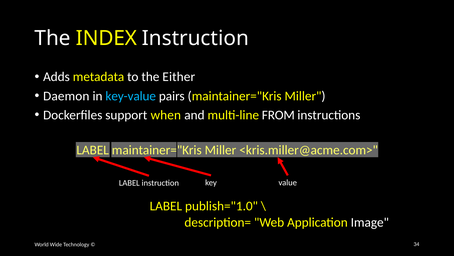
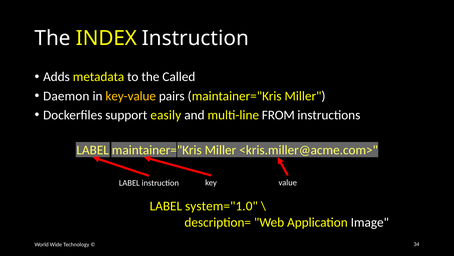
Either: Either -> Called (179, 77)
key-value colour: light blue -> yellow (131, 96)
when: when -> easily (166, 115)
publish="1.0: publish="1.0 -> system="1.0 (221, 206)
